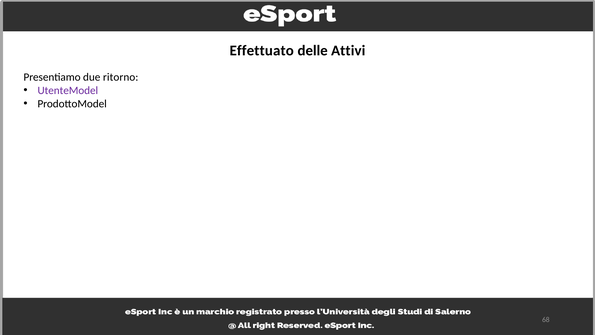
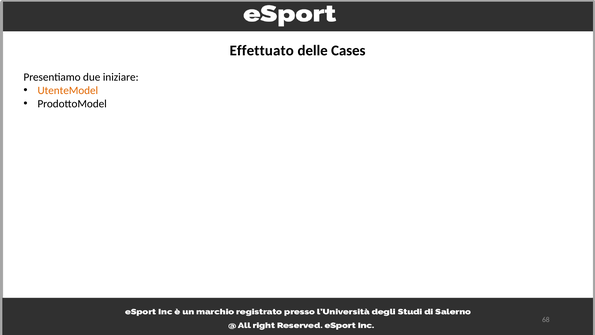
Attivi: Attivi -> Cases (348, 51)
ritorno: ritorno -> iniziare (121, 77)
UtenteModel colour: purple -> orange (68, 90)
